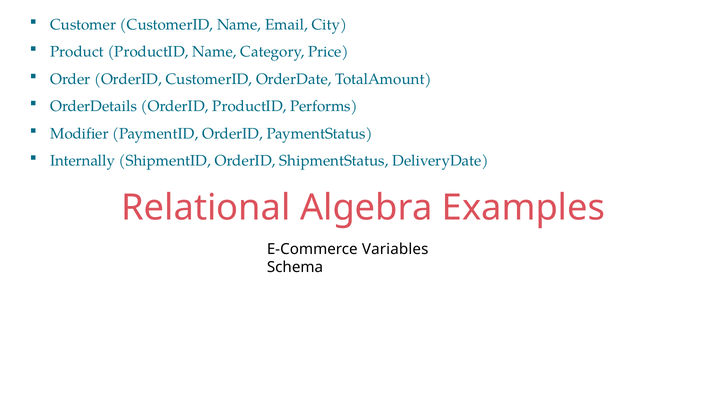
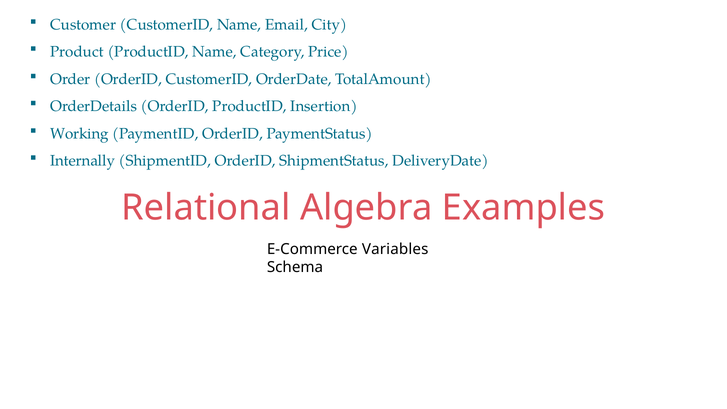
Performs: Performs -> Insertion (324, 106)
Modifier: Modifier -> Working (80, 134)
